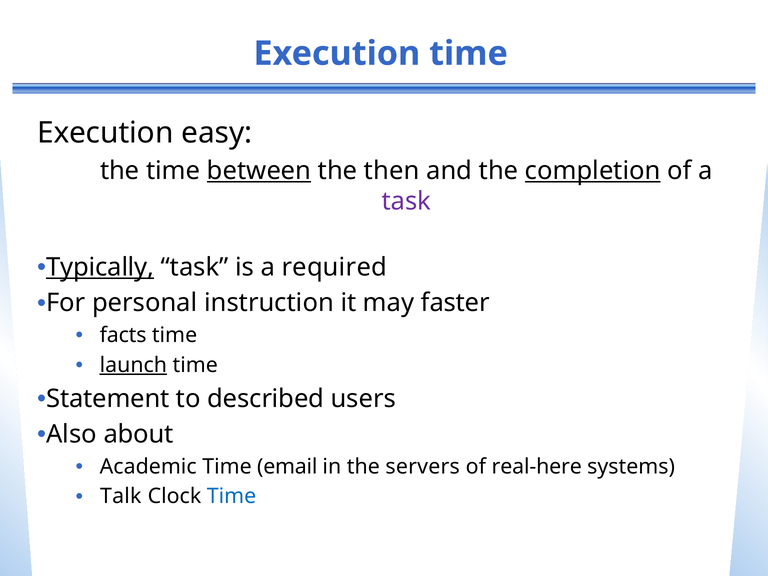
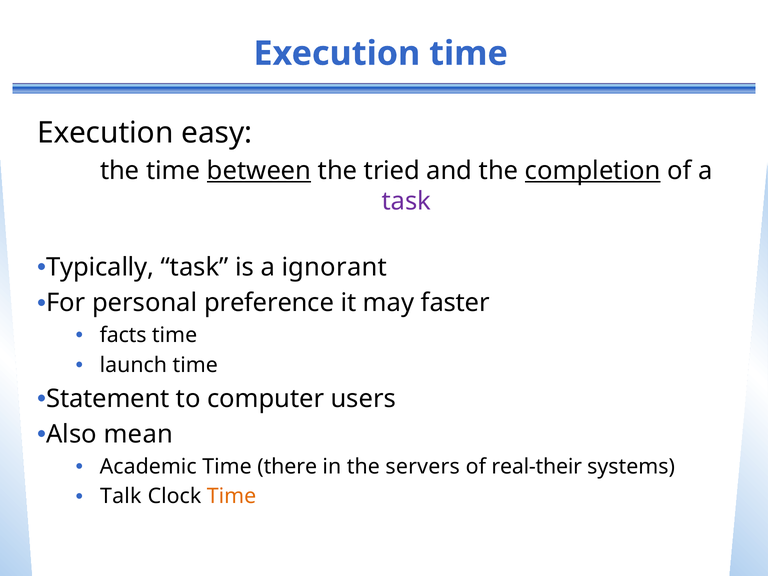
then: then -> tried (392, 171)
Typically underline: present -> none (100, 267)
required: required -> ignorant (334, 267)
instruction: instruction -> preference (269, 303)
launch underline: present -> none (133, 365)
described: described -> computer (266, 399)
about: about -> mean (138, 434)
email: email -> there (287, 467)
real-here: real-here -> real-their (537, 467)
Time colour: blue -> orange (232, 496)
